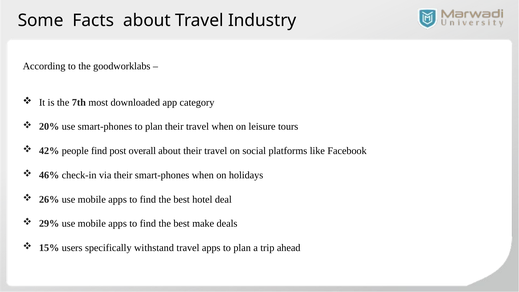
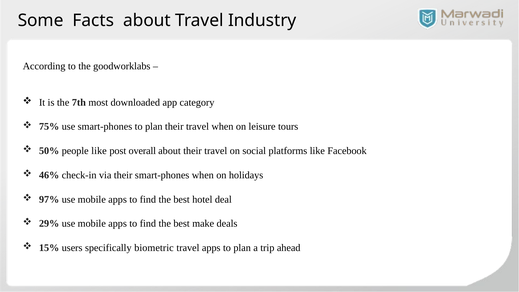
20%: 20% -> 75% (49, 127)
42%: 42% -> 50% (49, 151)
people find: find -> like (99, 151)
26%: 26% -> 97% (49, 199)
withstand: withstand -> biometric (154, 248)
